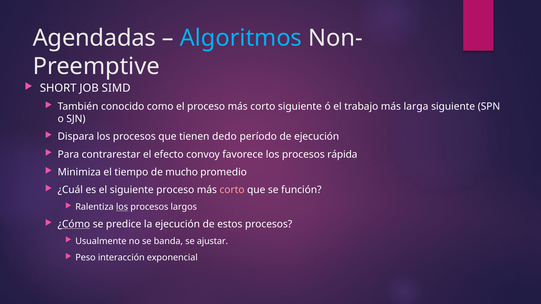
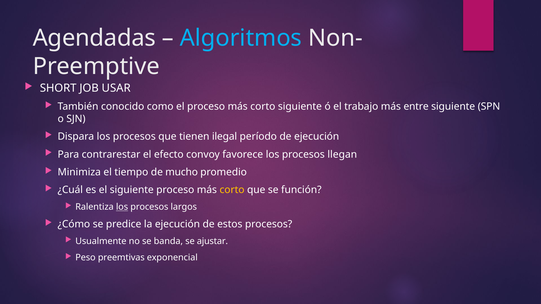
SIMD: SIMD -> USAR (116, 88)
larga: larga -> entre (416, 107)
dedo: dedo -> ilegal (225, 137)
rápida: rápida -> llegan (342, 155)
corto colour: pink -> yellow (232, 190)
¿Cómo underline: present -> none (74, 224)
interacción: interacción -> preemtivas (121, 258)
